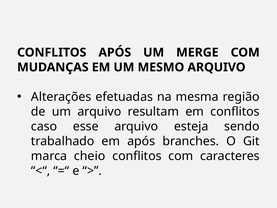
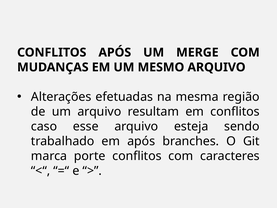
cheio: cheio -> porte (90, 156)
